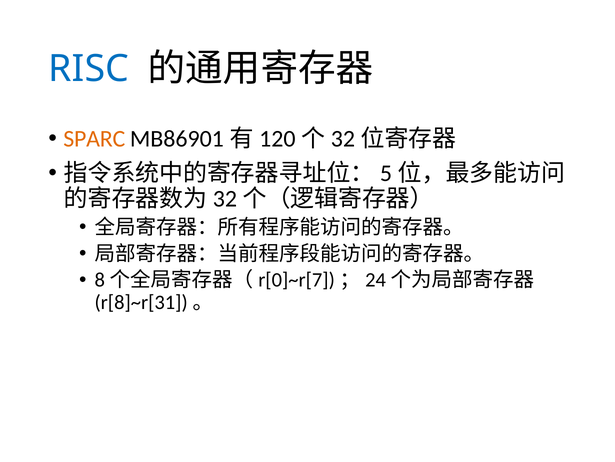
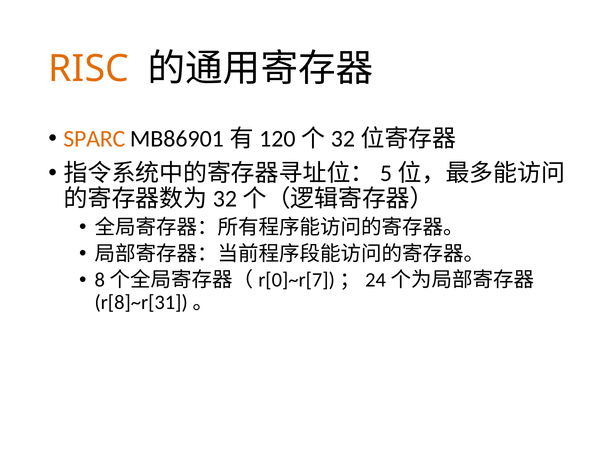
RISC colour: blue -> orange (89, 69)
